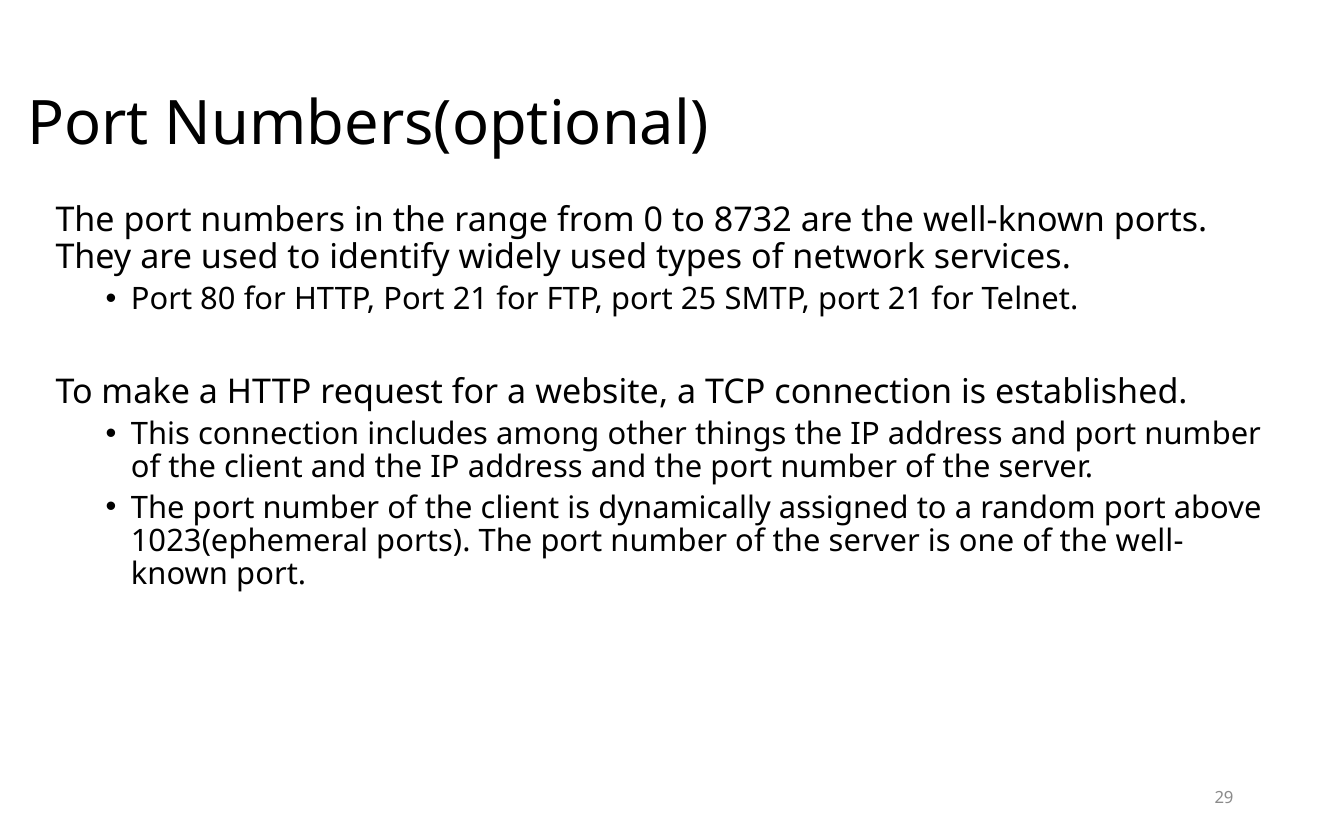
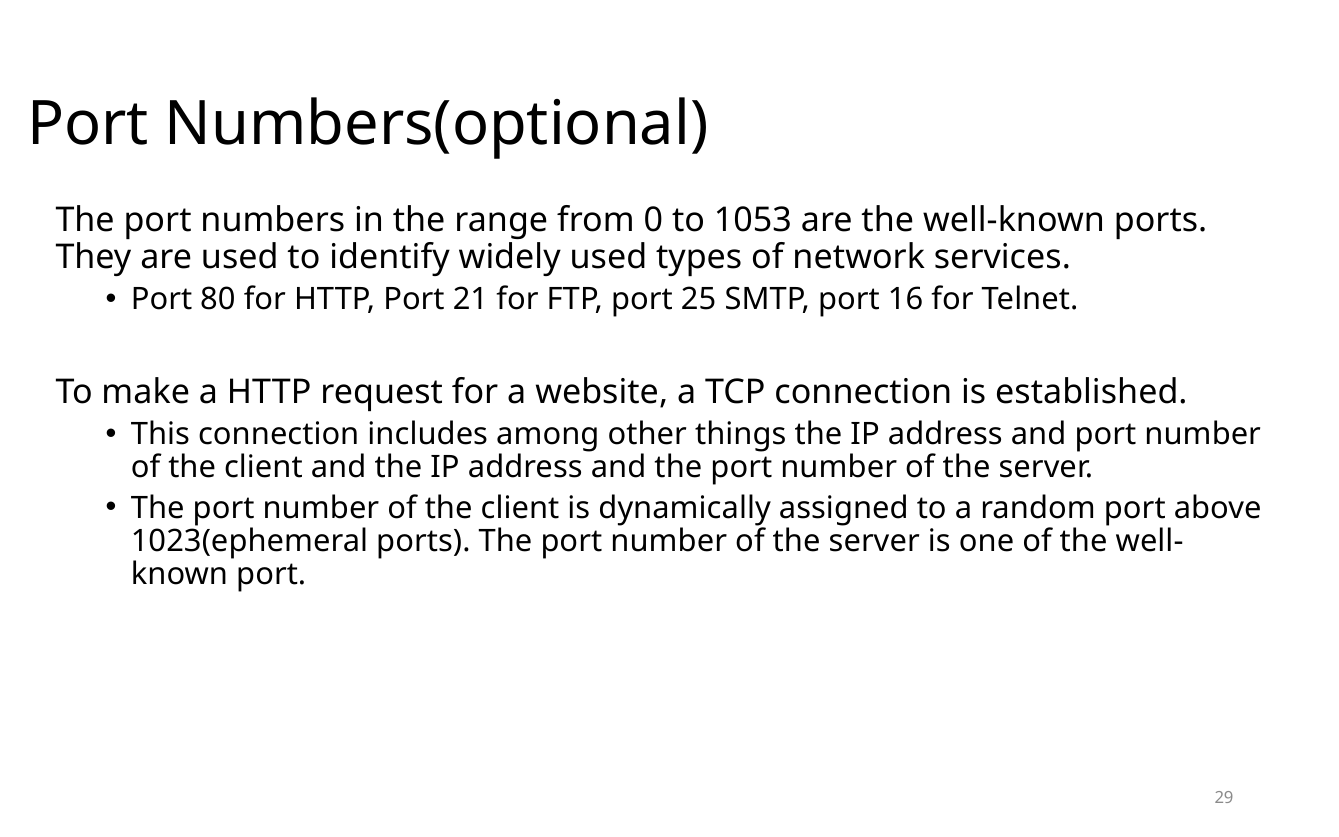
8732: 8732 -> 1053 (753, 220)
SMTP port 21: 21 -> 16 (906, 299)
